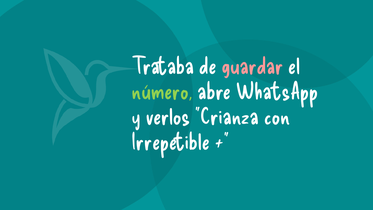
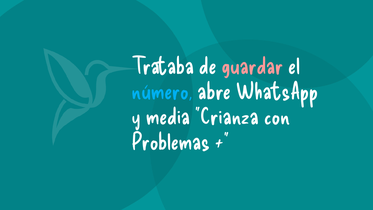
número colour: light green -> light blue (162, 92)
verlos: verlos -> media (168, 117)
Irrepetible: Irrepetible -> Problemas (171, 142)
